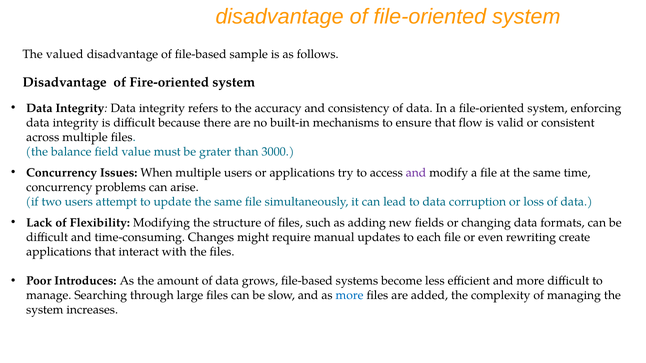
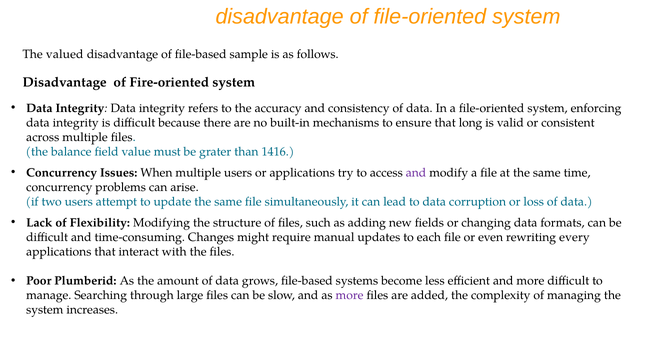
flow: flow -> long (471, 123)
3000: 3000 -> 1416 (278, 152)
create: create -> every (574, 237)
Introduces: Introduces -> Plumberid (85, 281)
more colour: blue -> purple (350, 296)
